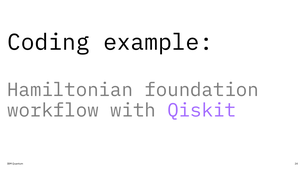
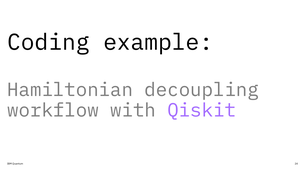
foundation: foundation -> decoupling (202, 90)
